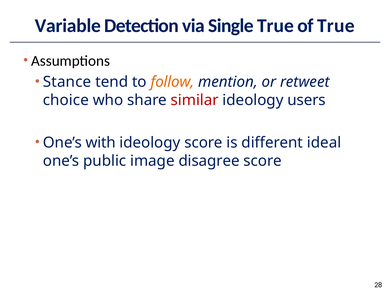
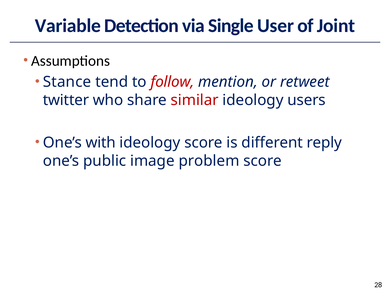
Single True: True -> User (276, 26)
of True: True -> Joint (336, 26)
follow colour: orange -> red (172, 82)
choice: choice -> twitter (66, 100)
ideal: ideal -> reply (324, 143)
disagree: disagree -> problem (209, 161)
